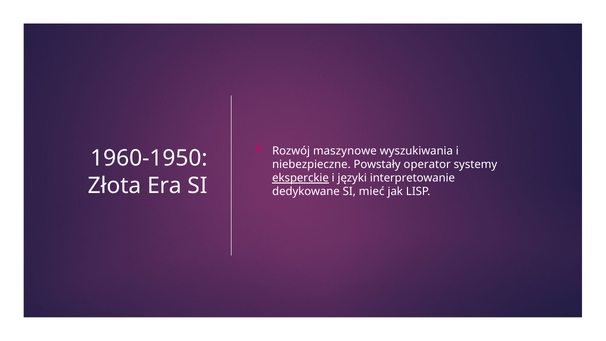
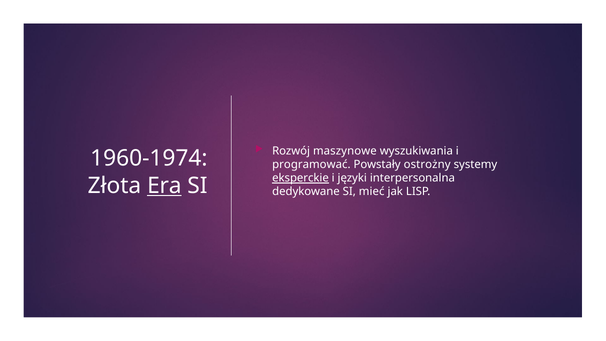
1960-1950: 1960-1950 -> 1960-1974 (149, 158)
niebezpieczne: niebezpieczne -> programować (311, 164)
operator: operator -> ostrożny (427, 164)
interpretowanie: interpretowanie -> interpersonalna (412, 178)
Era underline: none -> present (164, 186)
